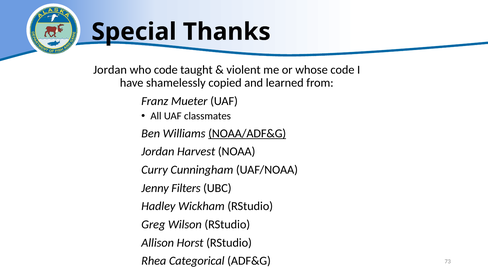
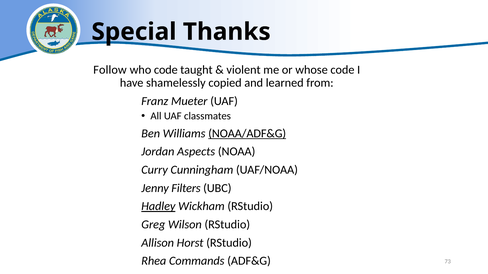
Jordan: Jordan -> Follow (110, 70)
Harvest: Harvest -> Aspects (196, 152)
Hadley underline: none -> present (158, 207)
Categorical: Categorical -> Commands (197, 261)
